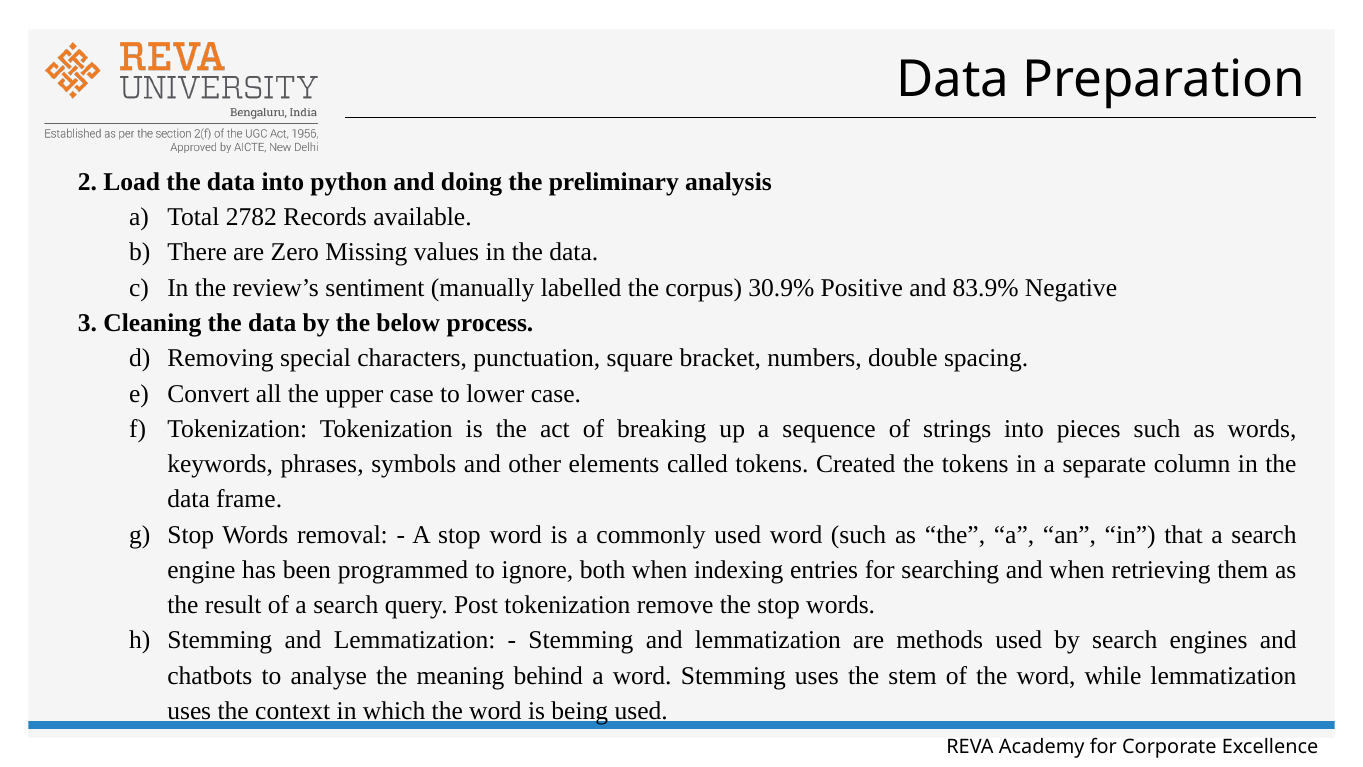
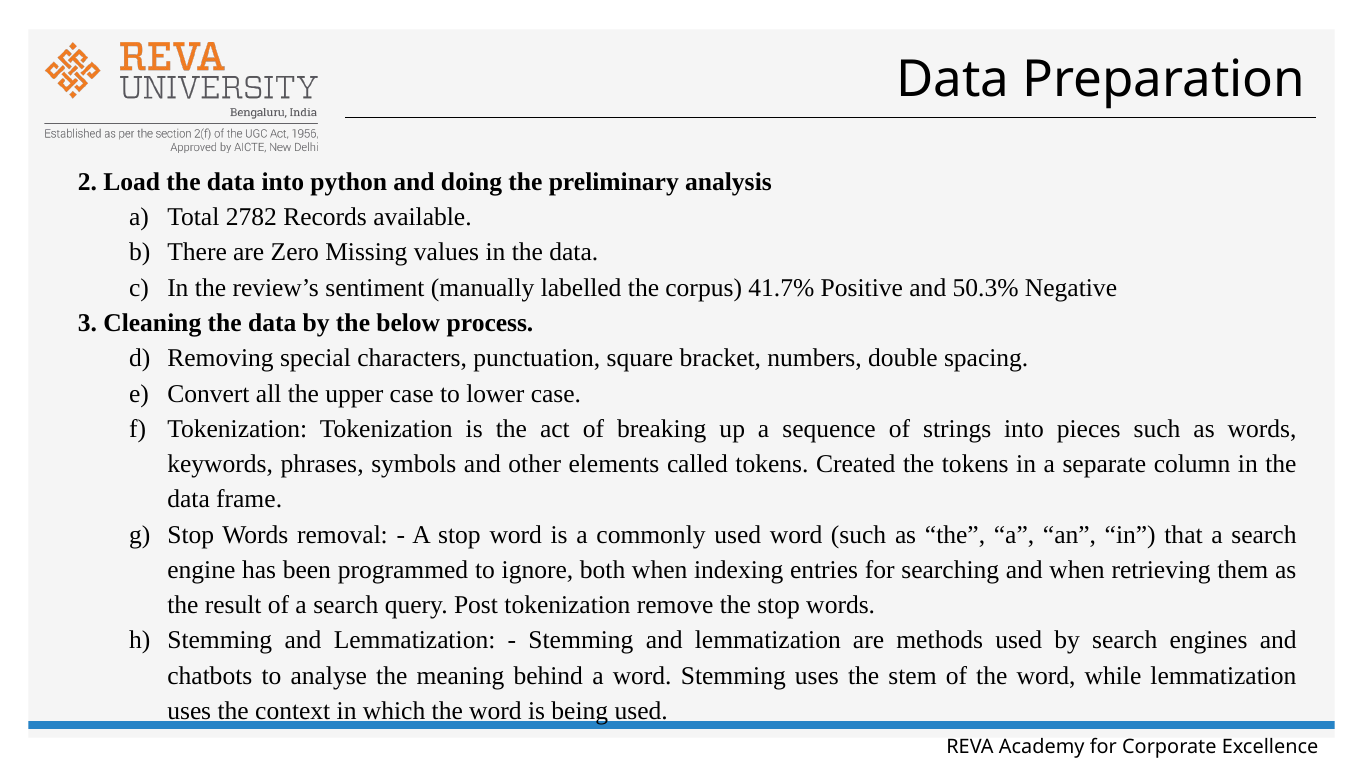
30.9%: 30.9% -> 41.7% (781, 288)
83.9%: 83.9% -> 50.3% (986, 288)
